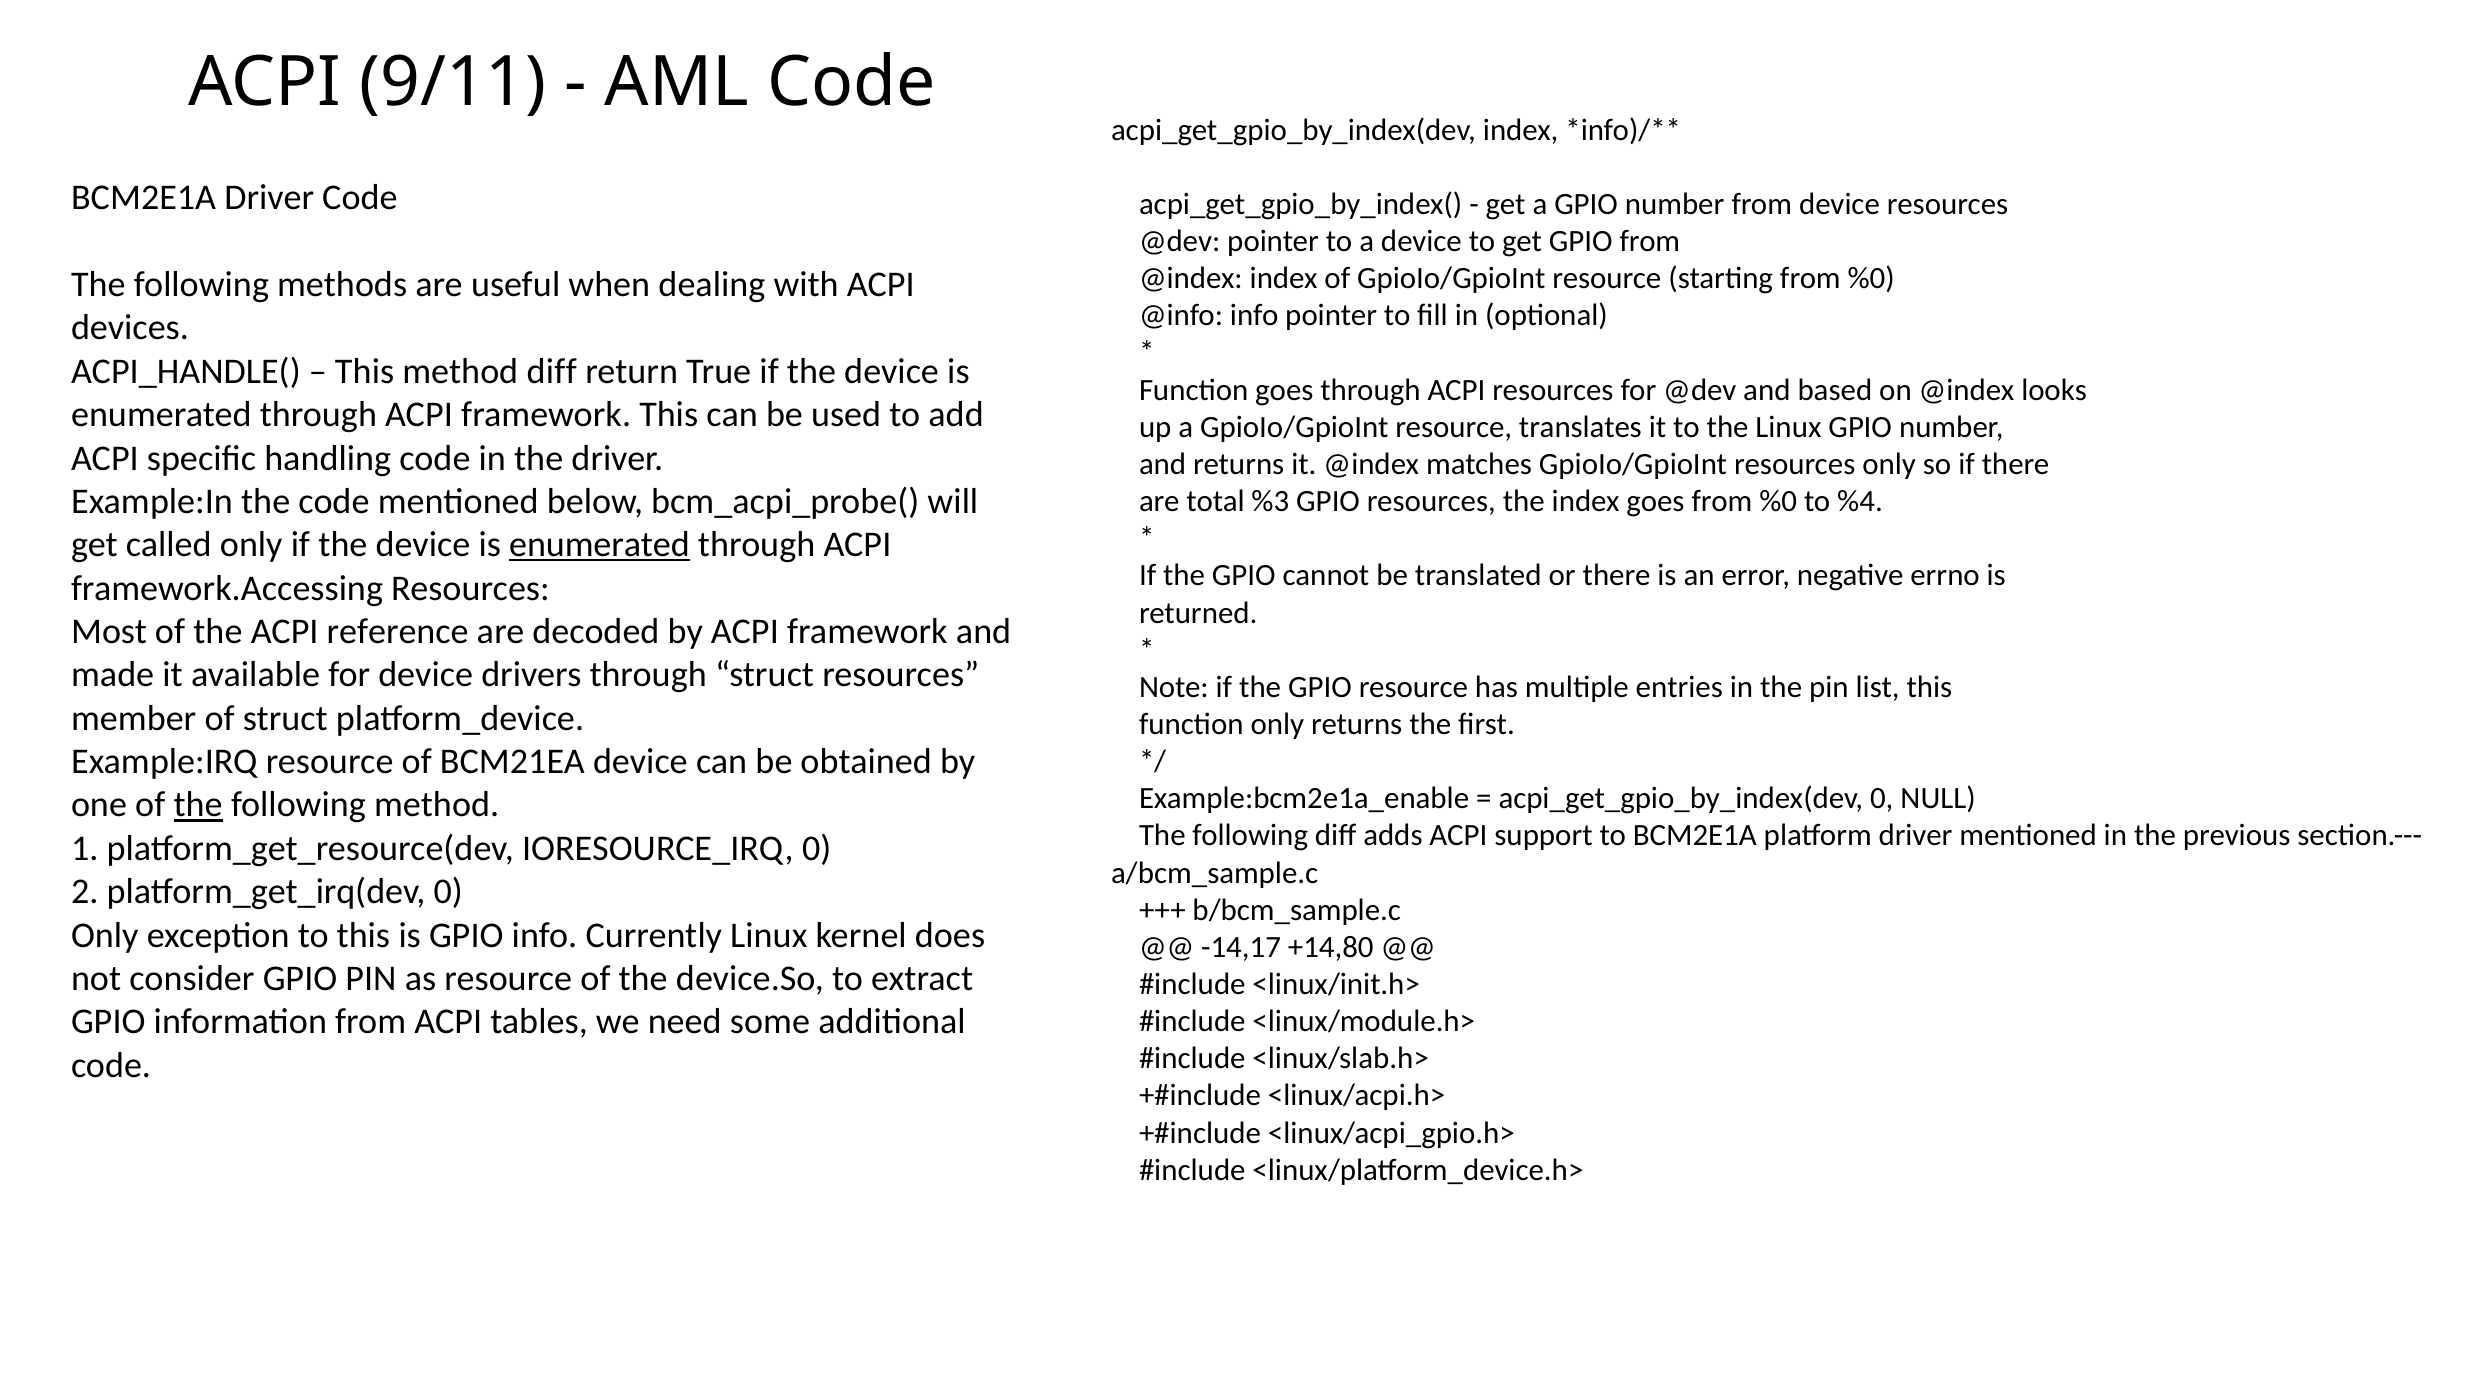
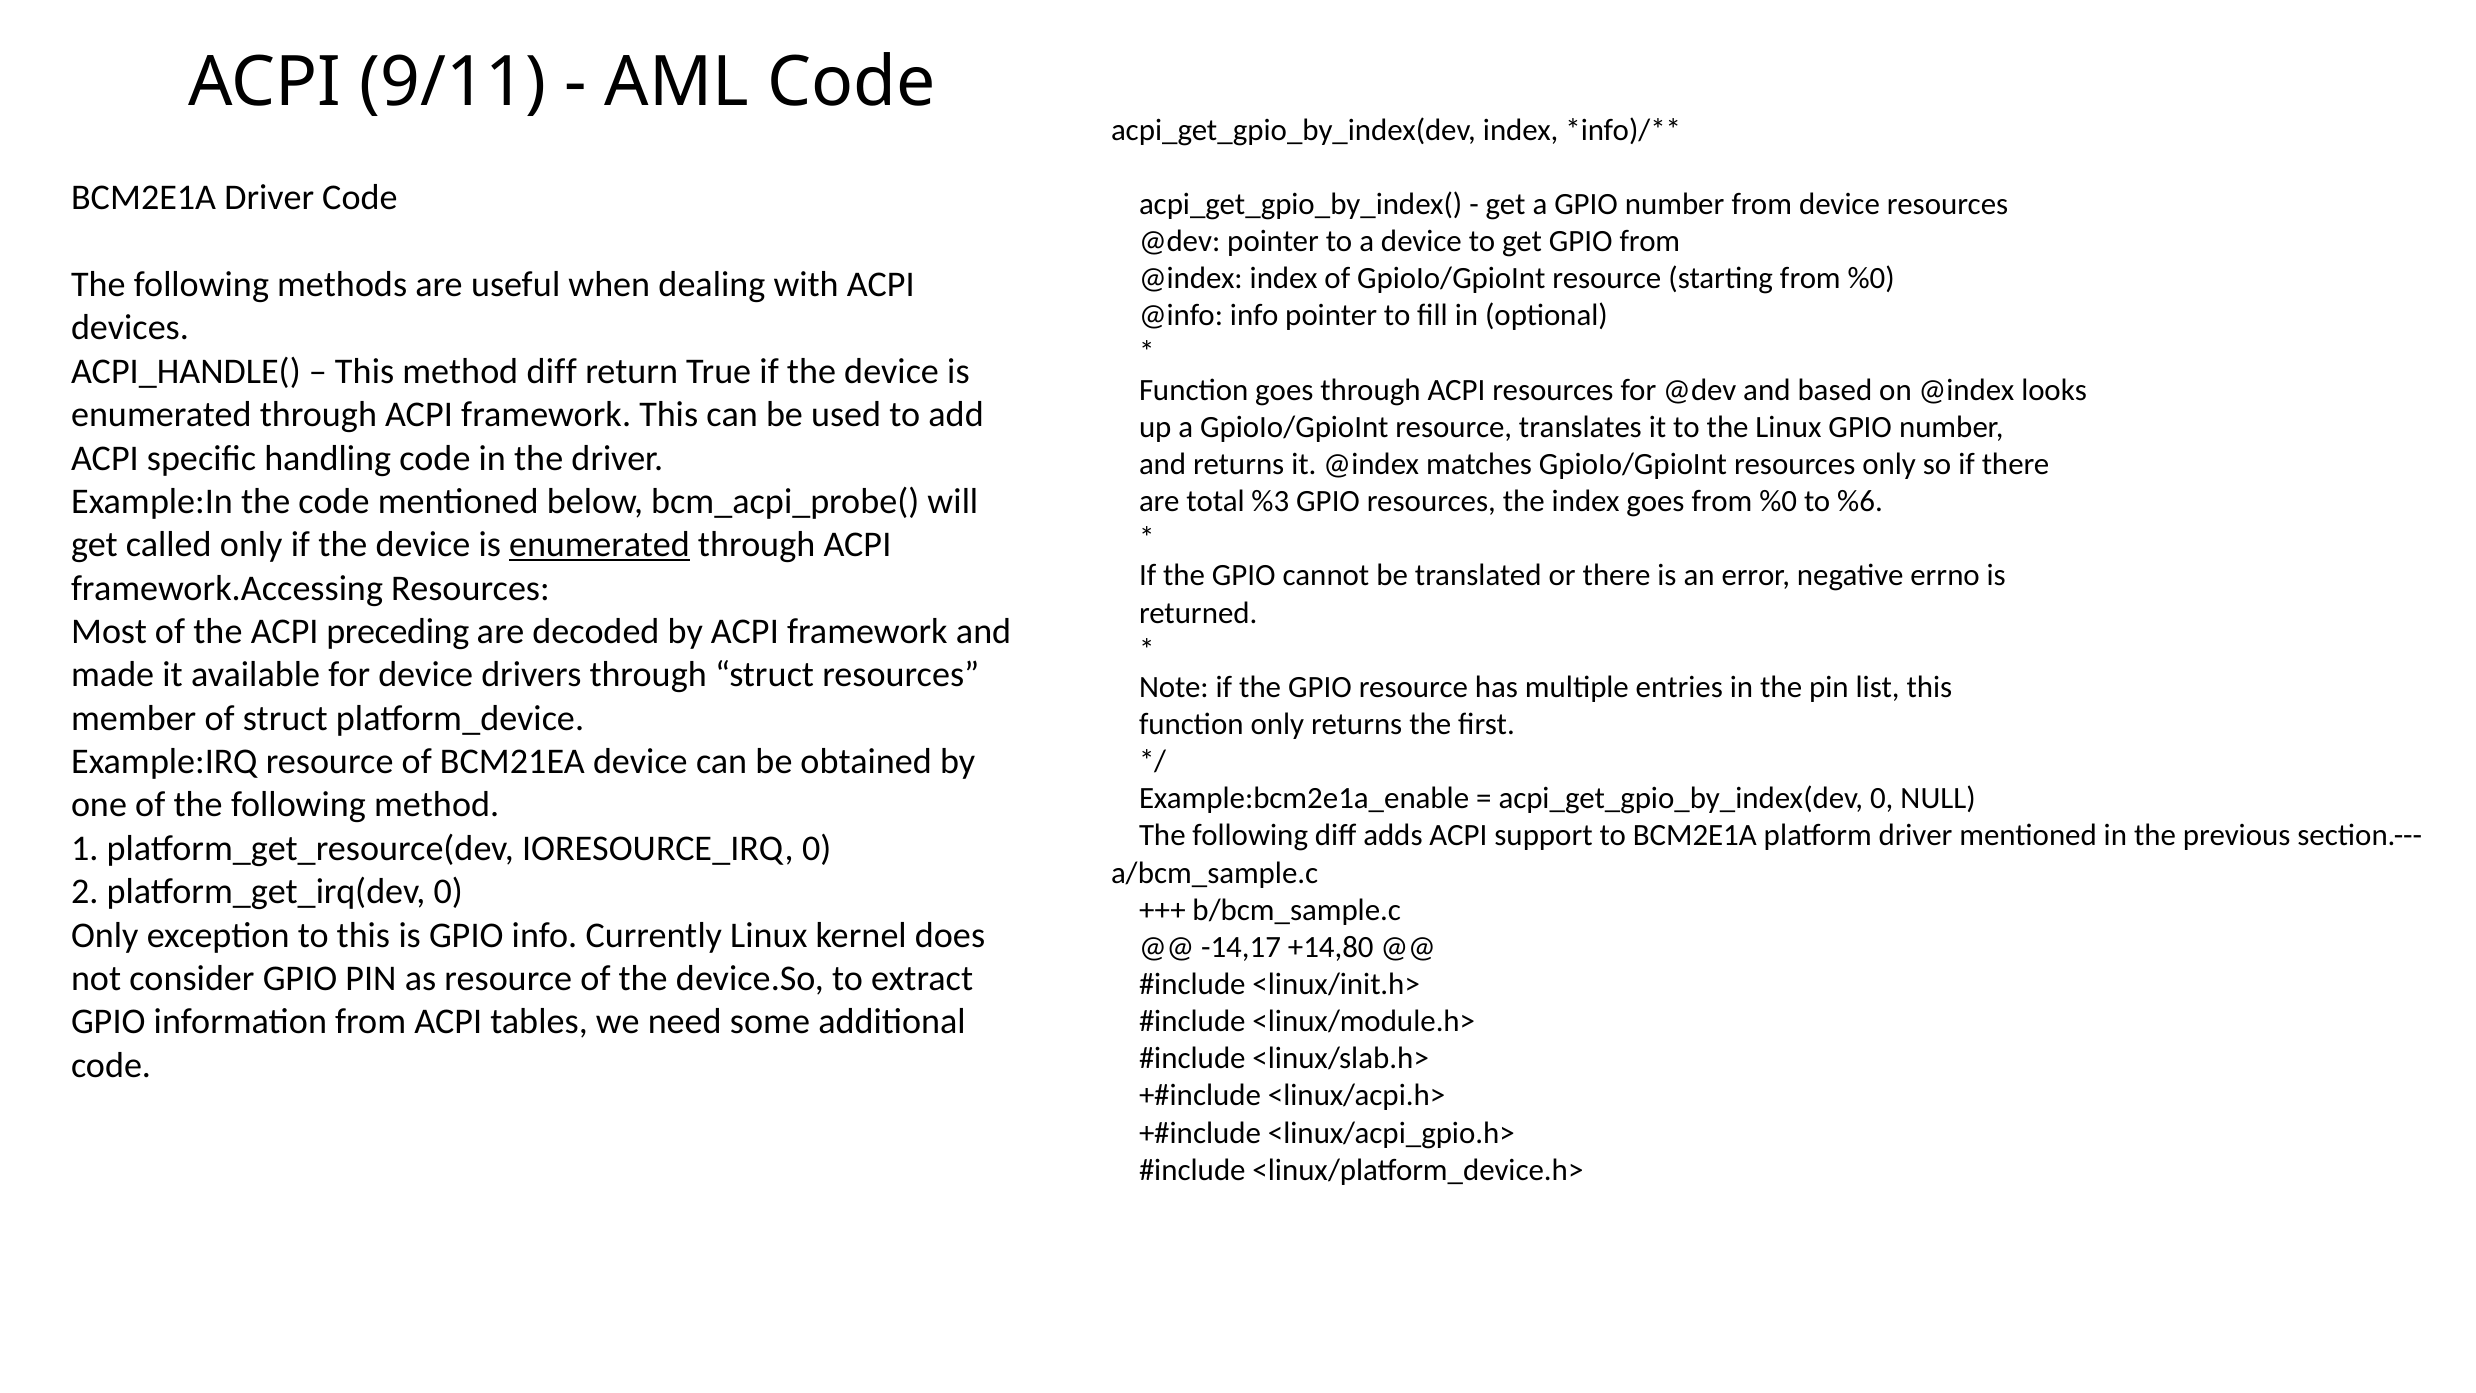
%4: %4 -> %6 (1860, 501)
reference: reference -> preceding (398, 631)
the underline: present -> none (198, 805)
